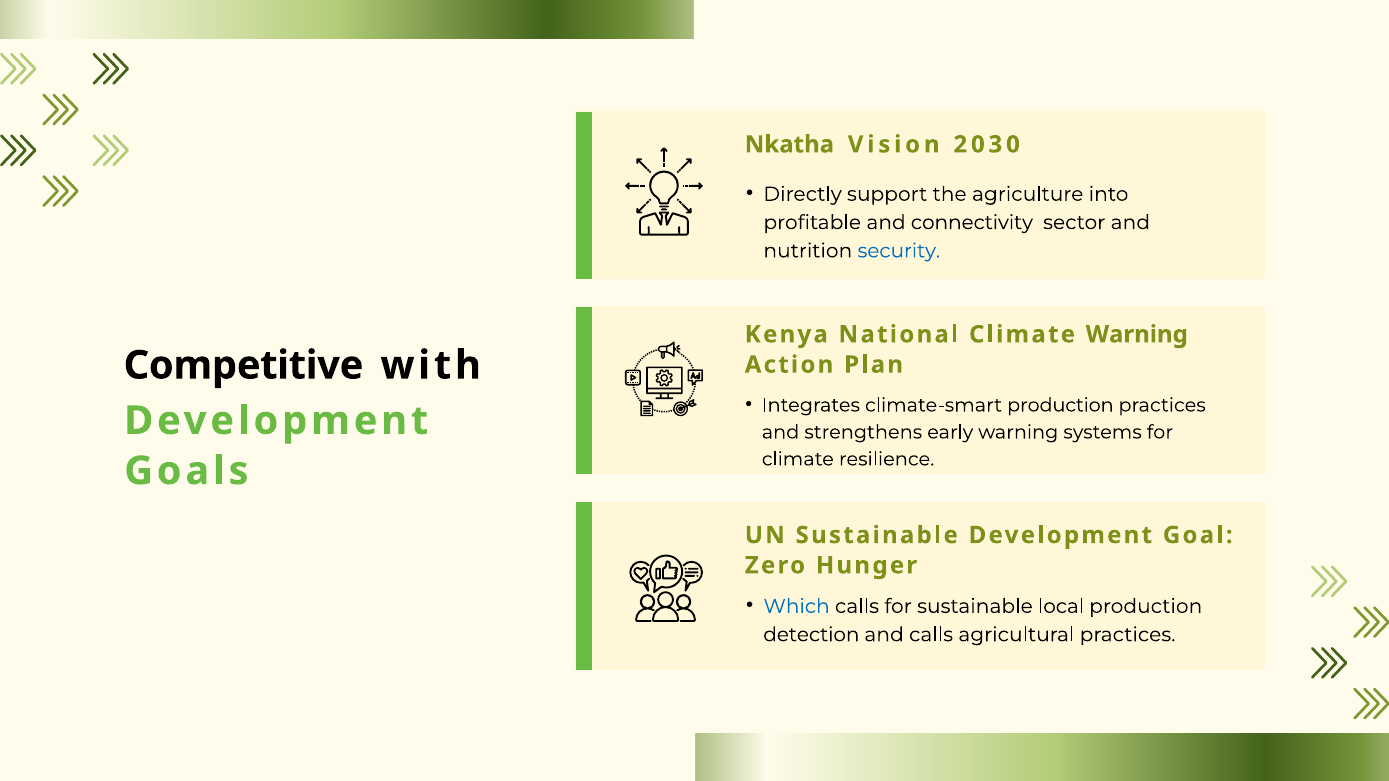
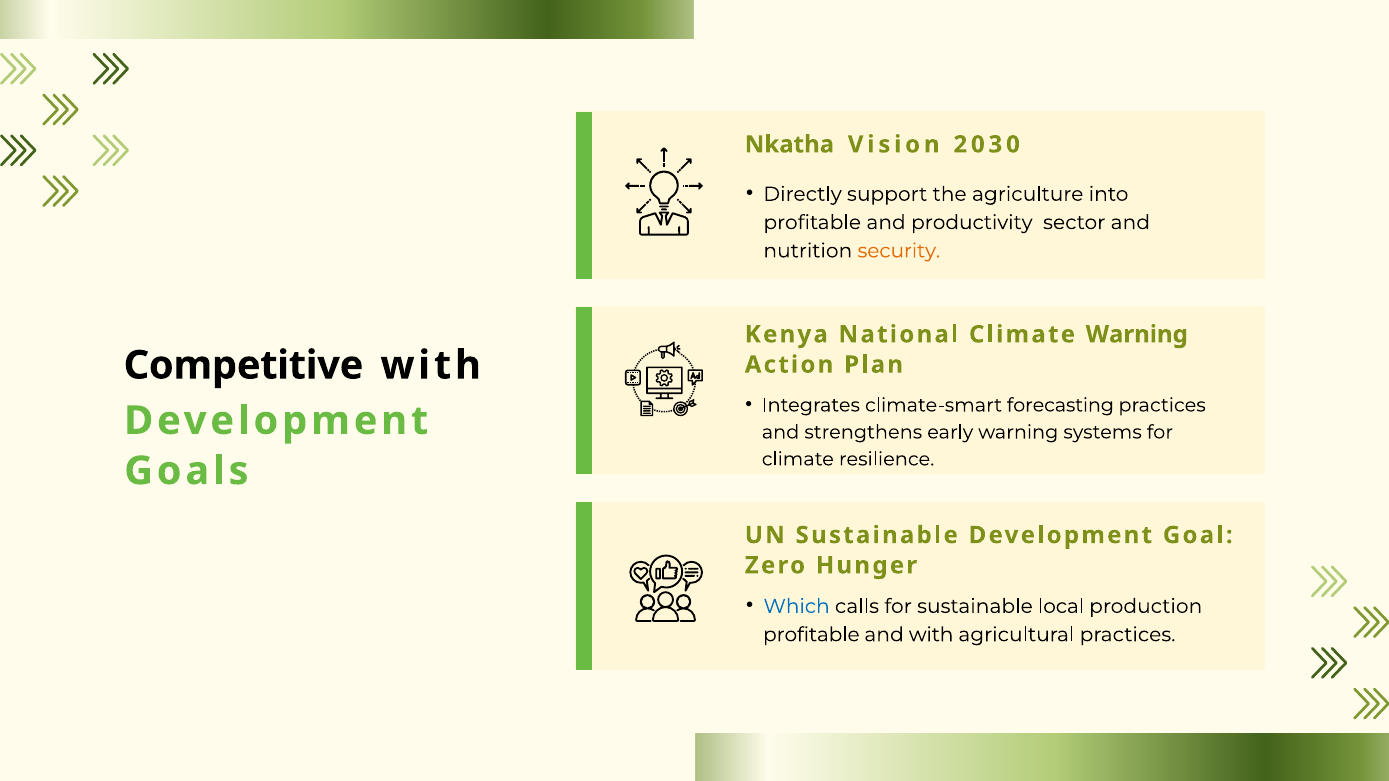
connectivity: connectivity -> productivity (972, 223)
security colour: blue -> orange (899, 251)
climate-smart production: production -> forecasting (1060, 405)
detection: detection -> profitable (811, 635)
and calls: calls -> with (931, 635)
